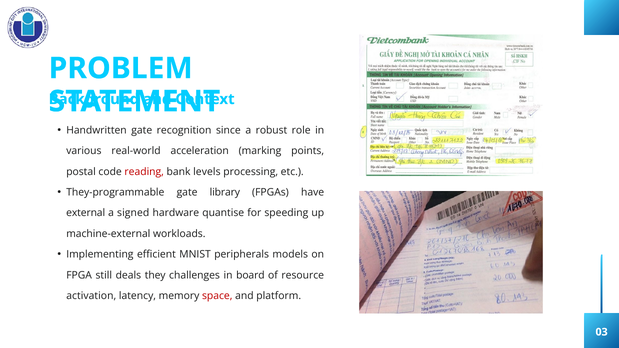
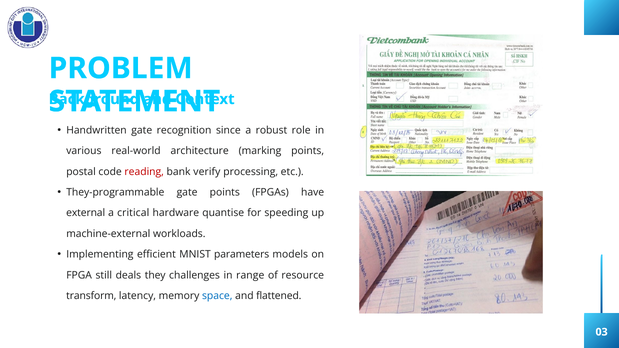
acceleration: acceleration -> architecture (200, 151)
levels: levels -> verify (207, 172)
gate library: library -> points (225, 192)
signed: signed -> critical (133, 213)
peripherals: peripherals -> parameters (242, 255)
board: board -> range (250, 275)
activation: activation -> transform (91, 296)
space colour: red -> blue (217, 296)
platform: platform -> flattened (279, 296)
